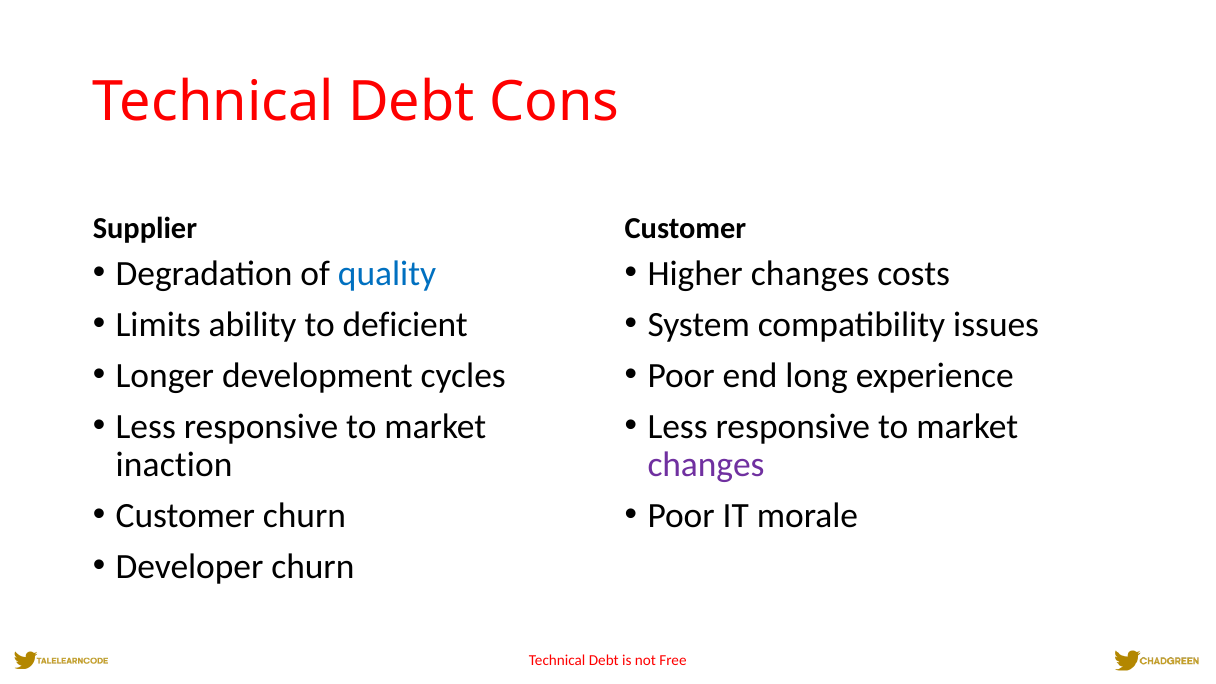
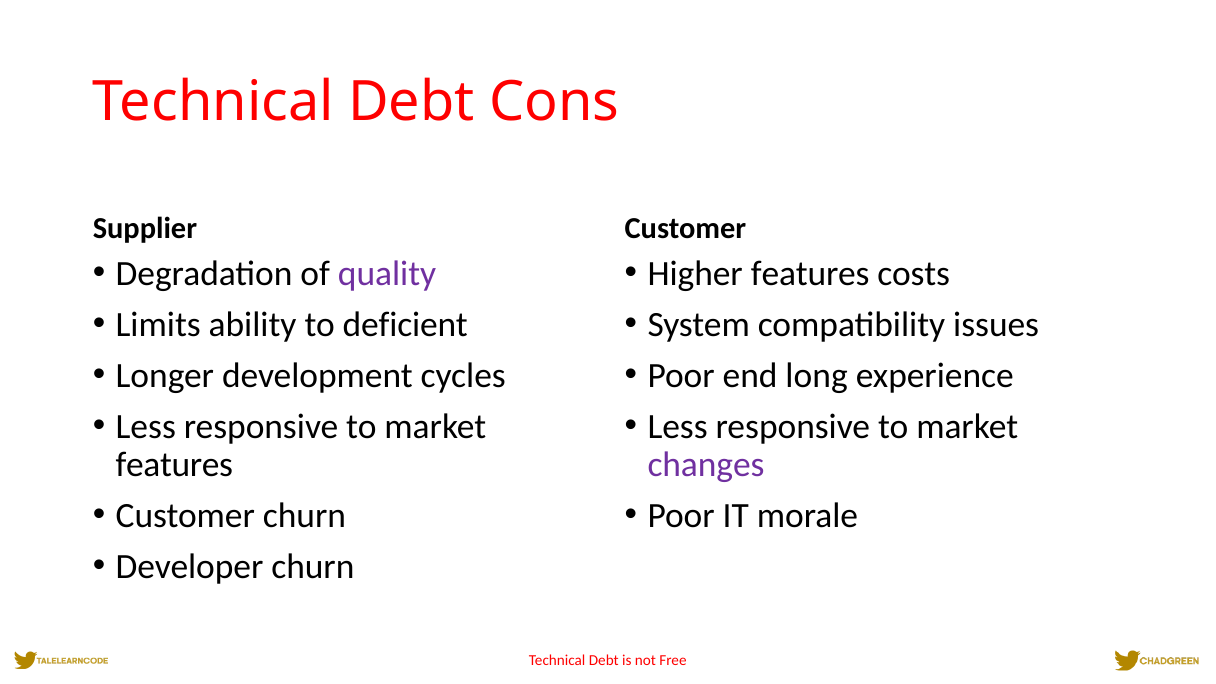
quality colour: blue -> purple (387, 273)
Higher changes: changes -> features (810, 273)
inaction: inaction -> features (174, 465)
